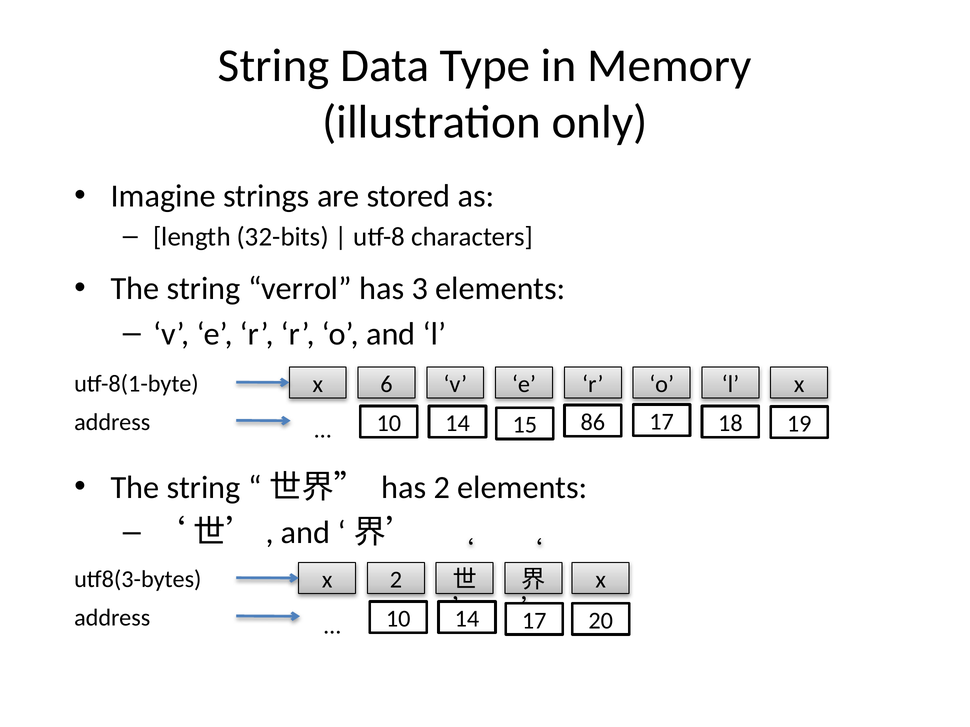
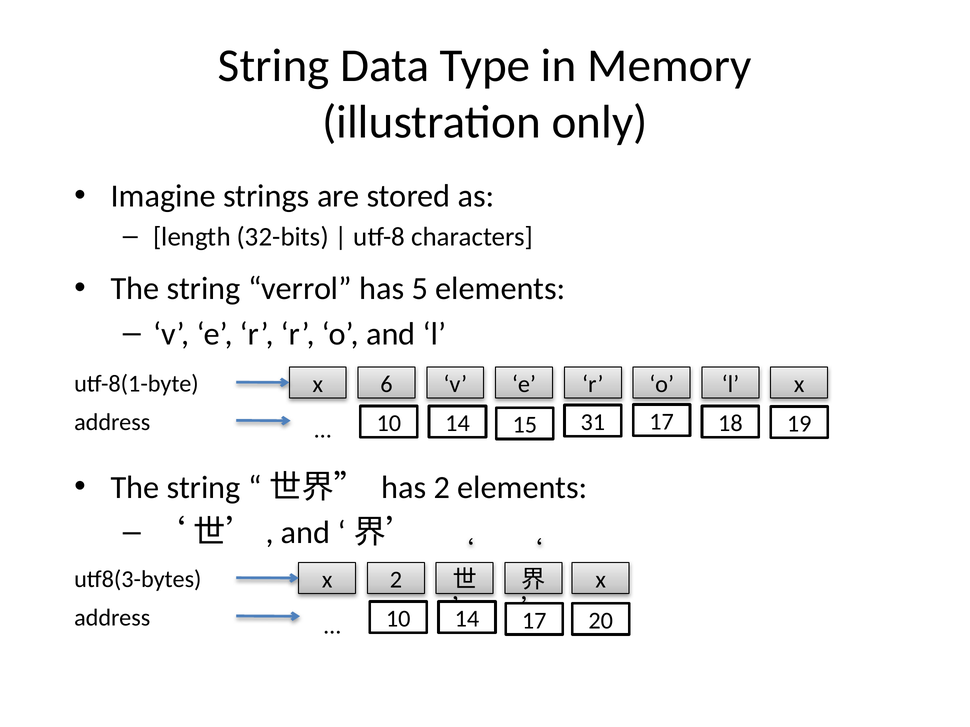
3: 3 -> 5 (420, 289)
86: 86 -> 31 (593, 423)
